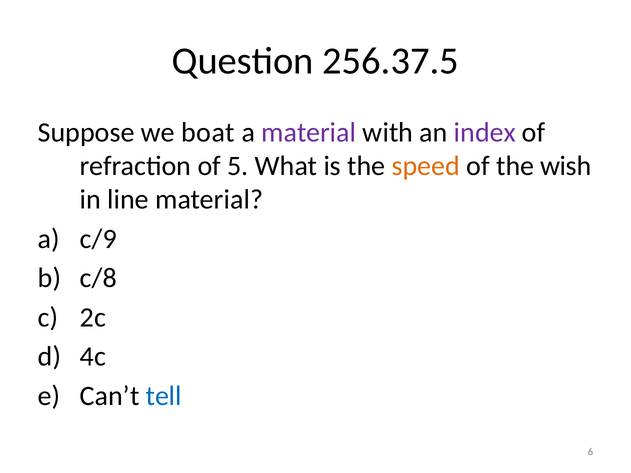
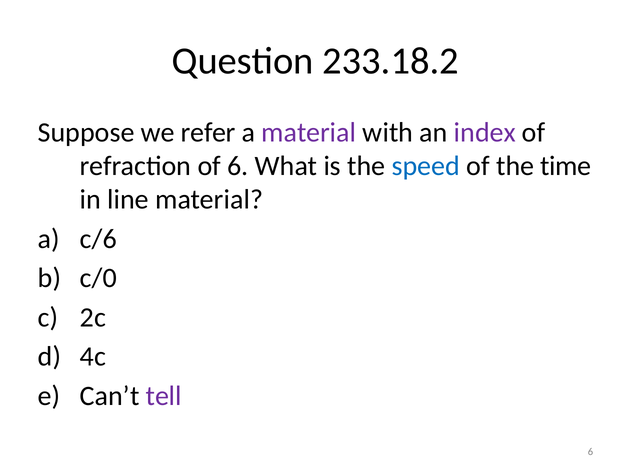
256.37.5: 256.37.5 -> 233.18.2 (391, 61)
boat: boat -> refer (208, 132)
of 5: 5 -> 6 (238, 166)
speed colour: orange -> blue (426, 166)
wish: wish -> time (566, 166)
c/9: c/9 -> c/6 (98, 239)
c/8: c/8 -> c/0 (98, 278)
tell colour: blue -> purple (164, 396)
